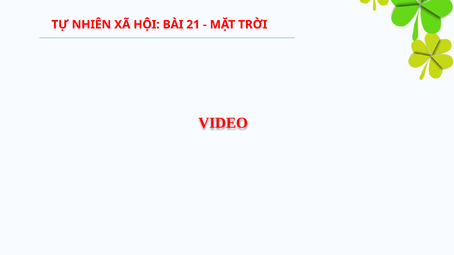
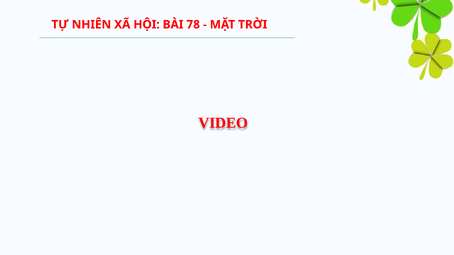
21: 21 -> 78 (193, 25)
